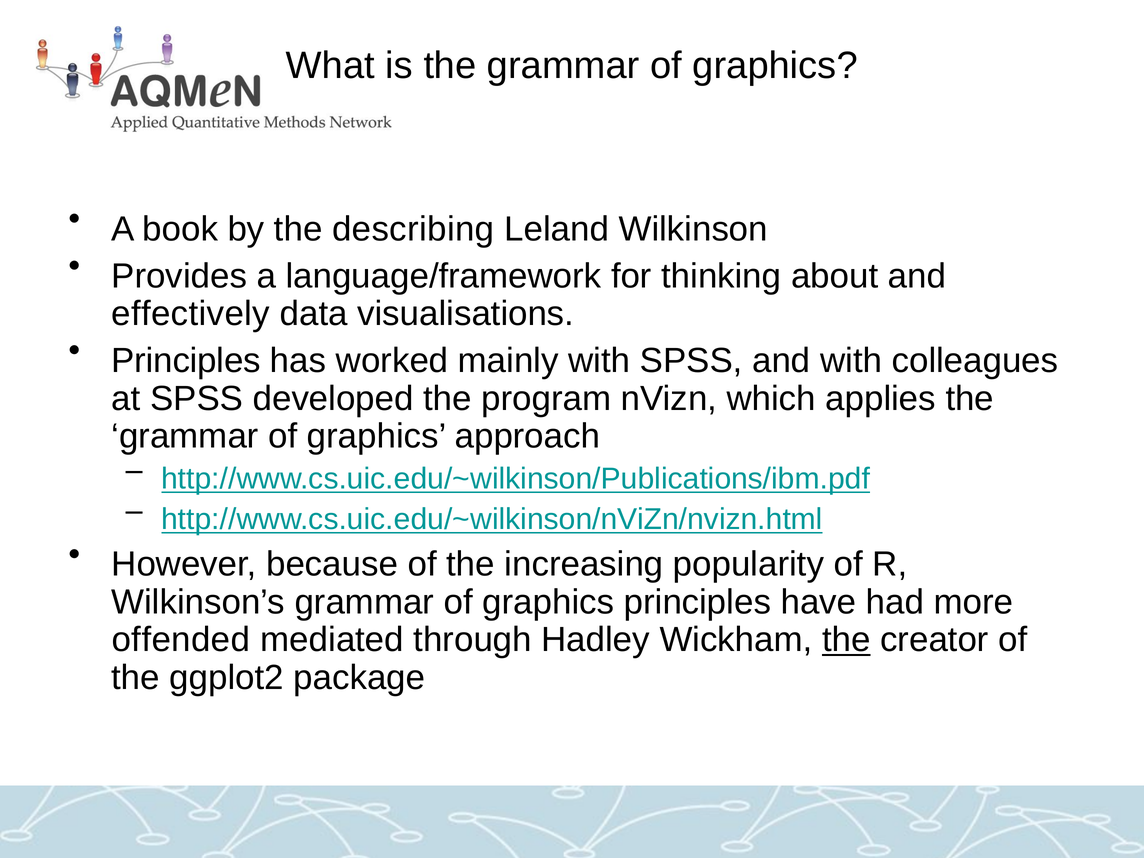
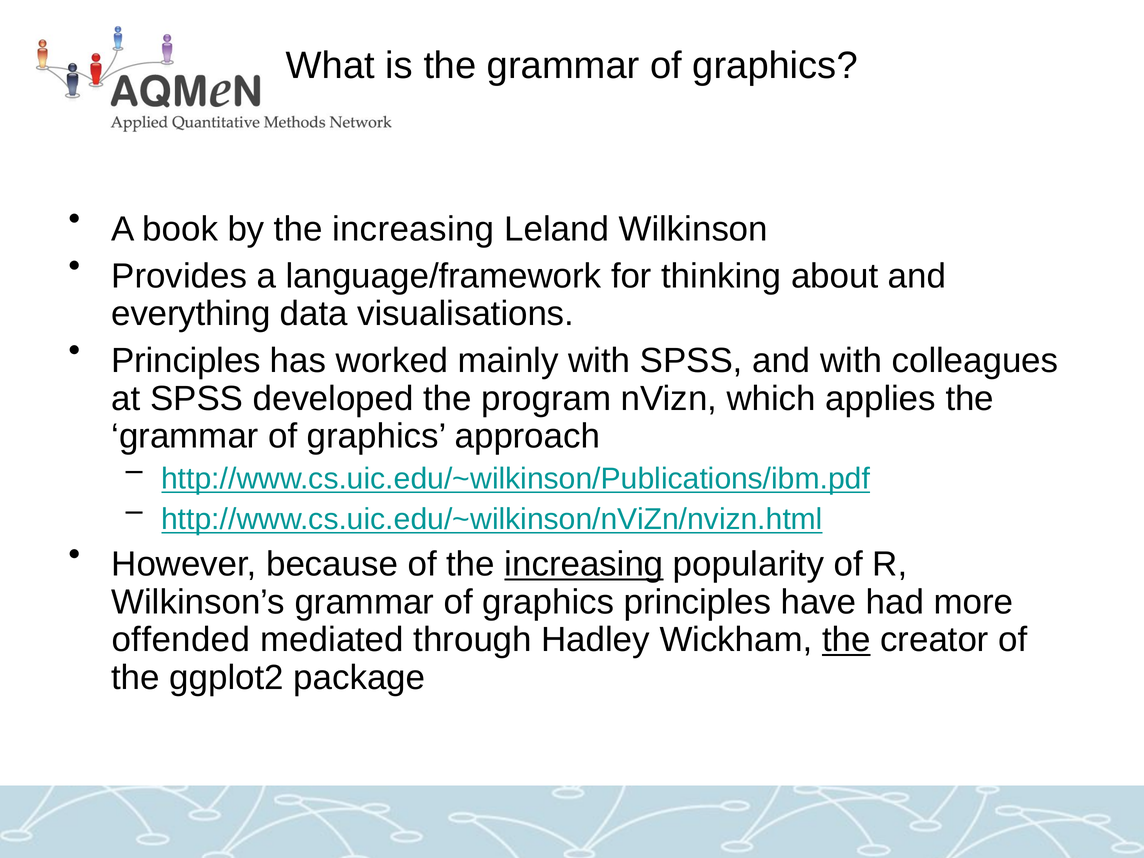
by the describing: describing -> increasing (413, 229)
effectively: effectively -> everything (191, 314)
increasing underline: none -> present (584, 564)
